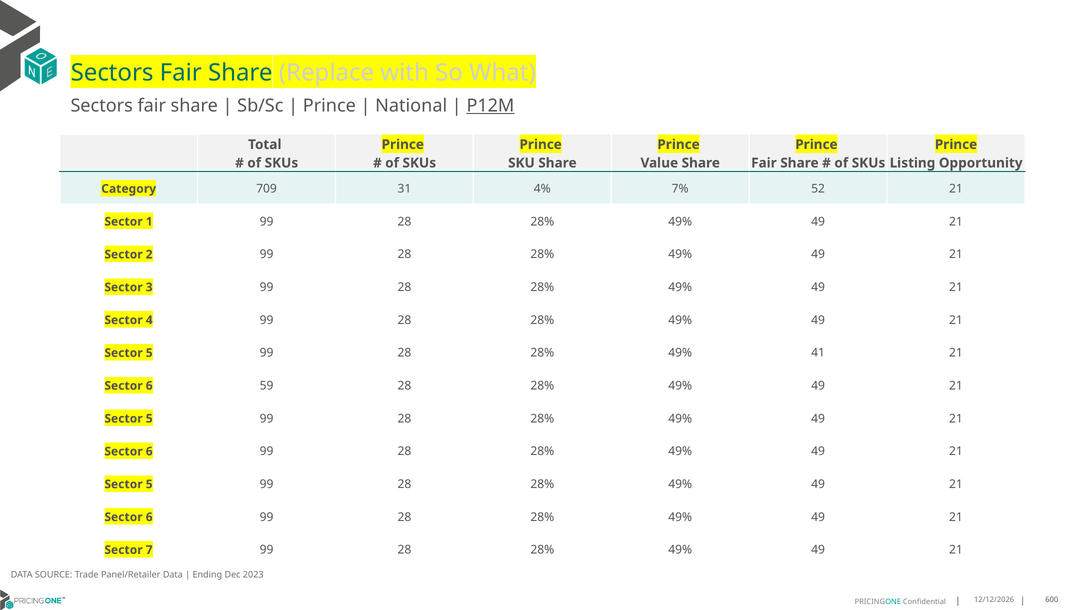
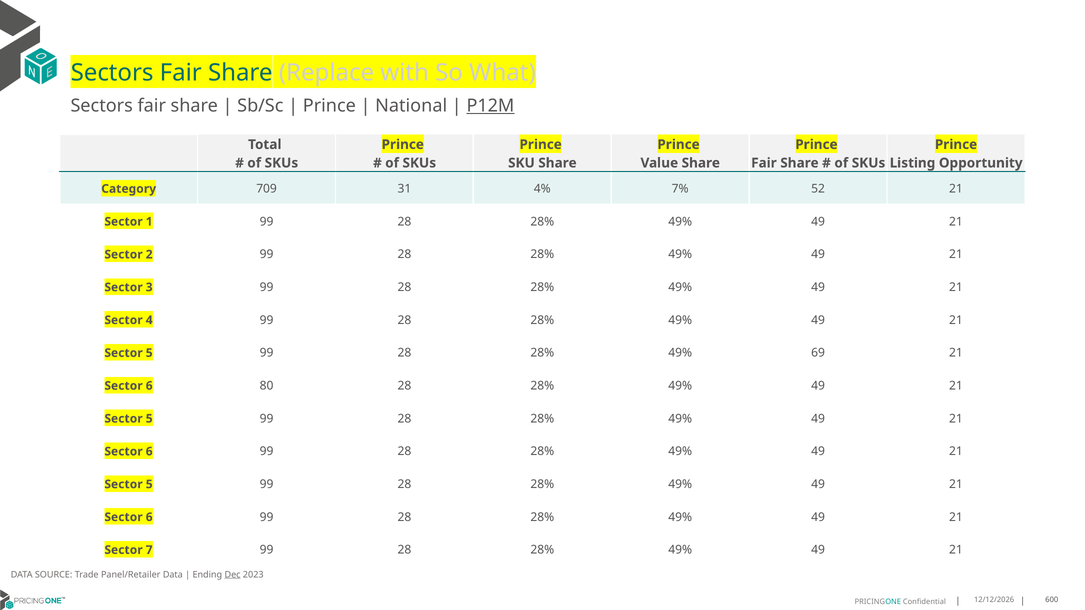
41: 41 -> 69 (818, 353)
59: 59 -> 80 (267, 386)
Dec underline: none -> present (233, 575)
